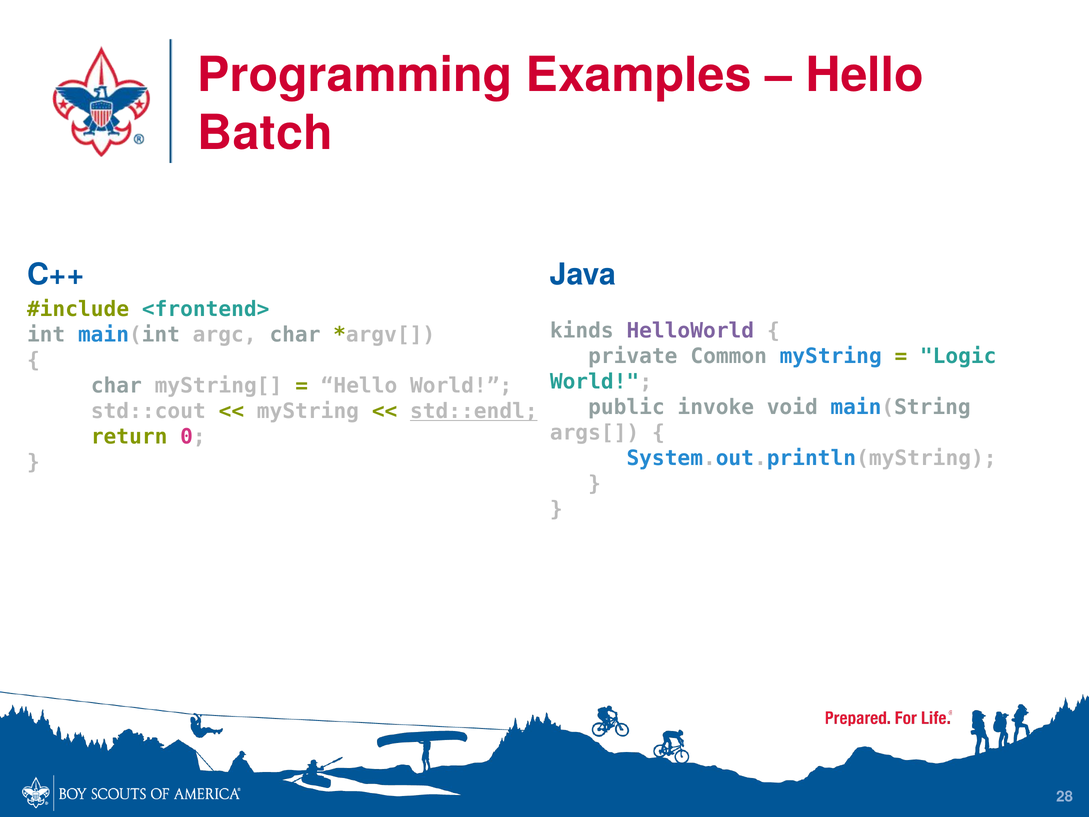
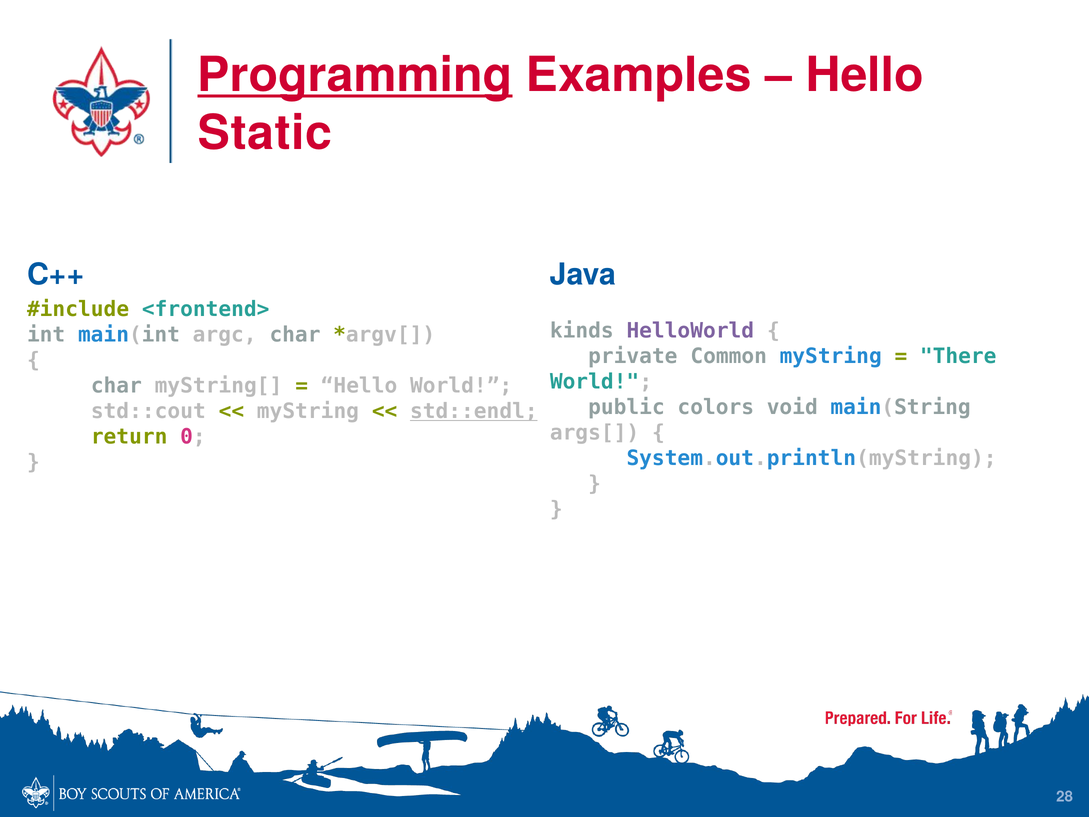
Programming underline: none -> present (355, 75)
Batch: Batch -> Static (265, 133)
Logic: Logic -> There (958, 356)
invoke: invoke -> colors (716, 407)
